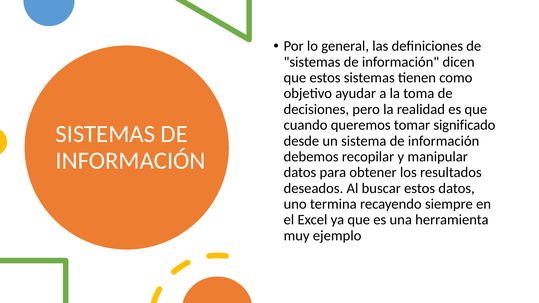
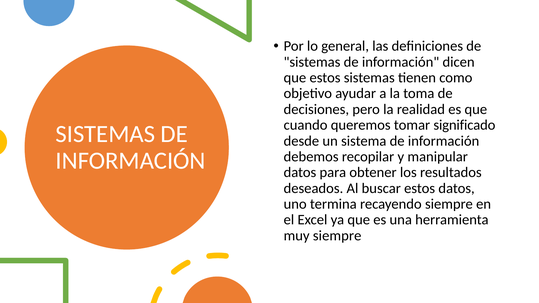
muy ejemplo: ejemplo -> siempre (337, 236)
